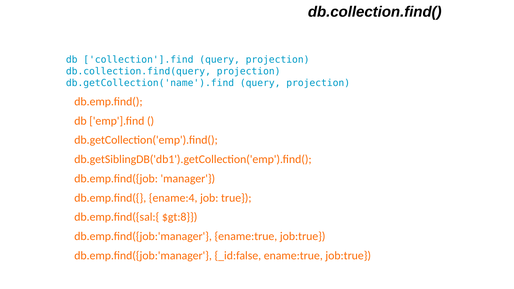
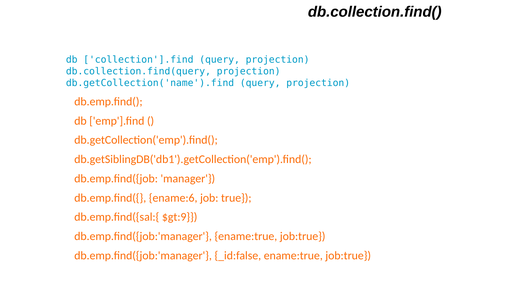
ename:4: ename:4 -> ename:6 (173, 198)
$gt:8: $gt:8 -> $gt:9 (180, 217)
